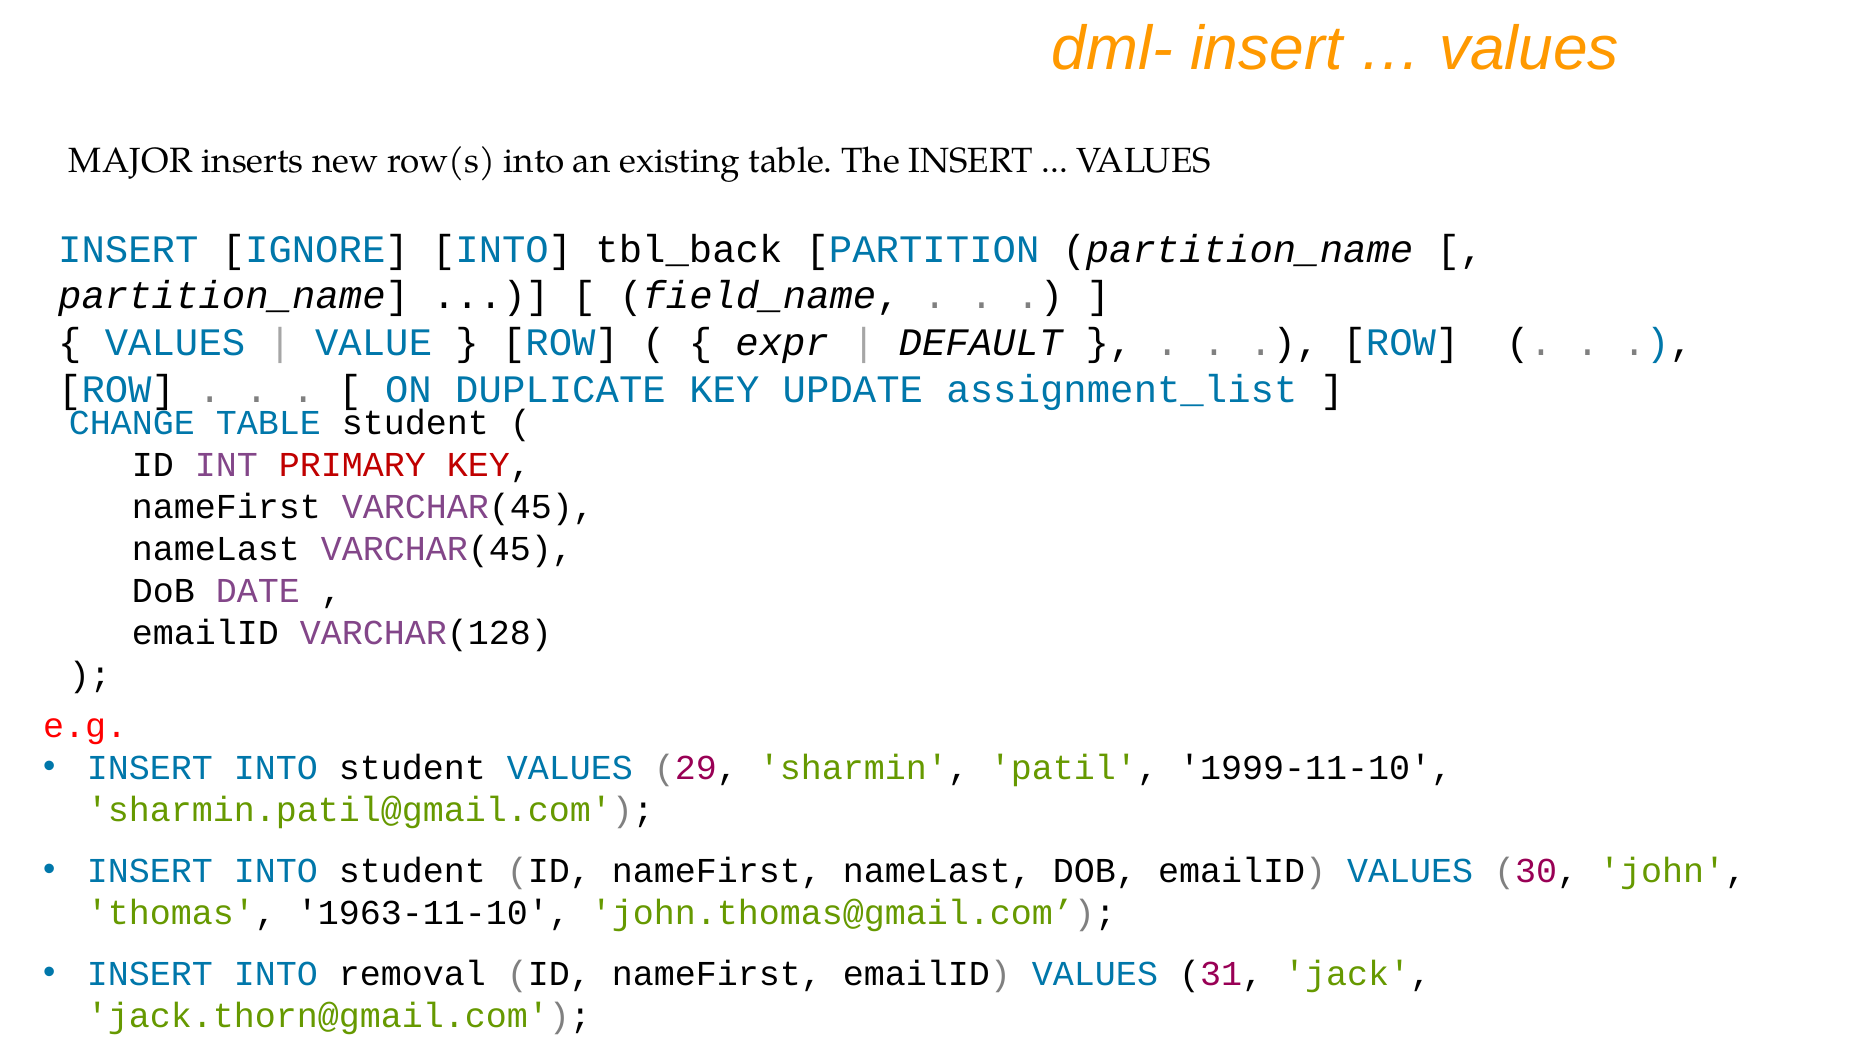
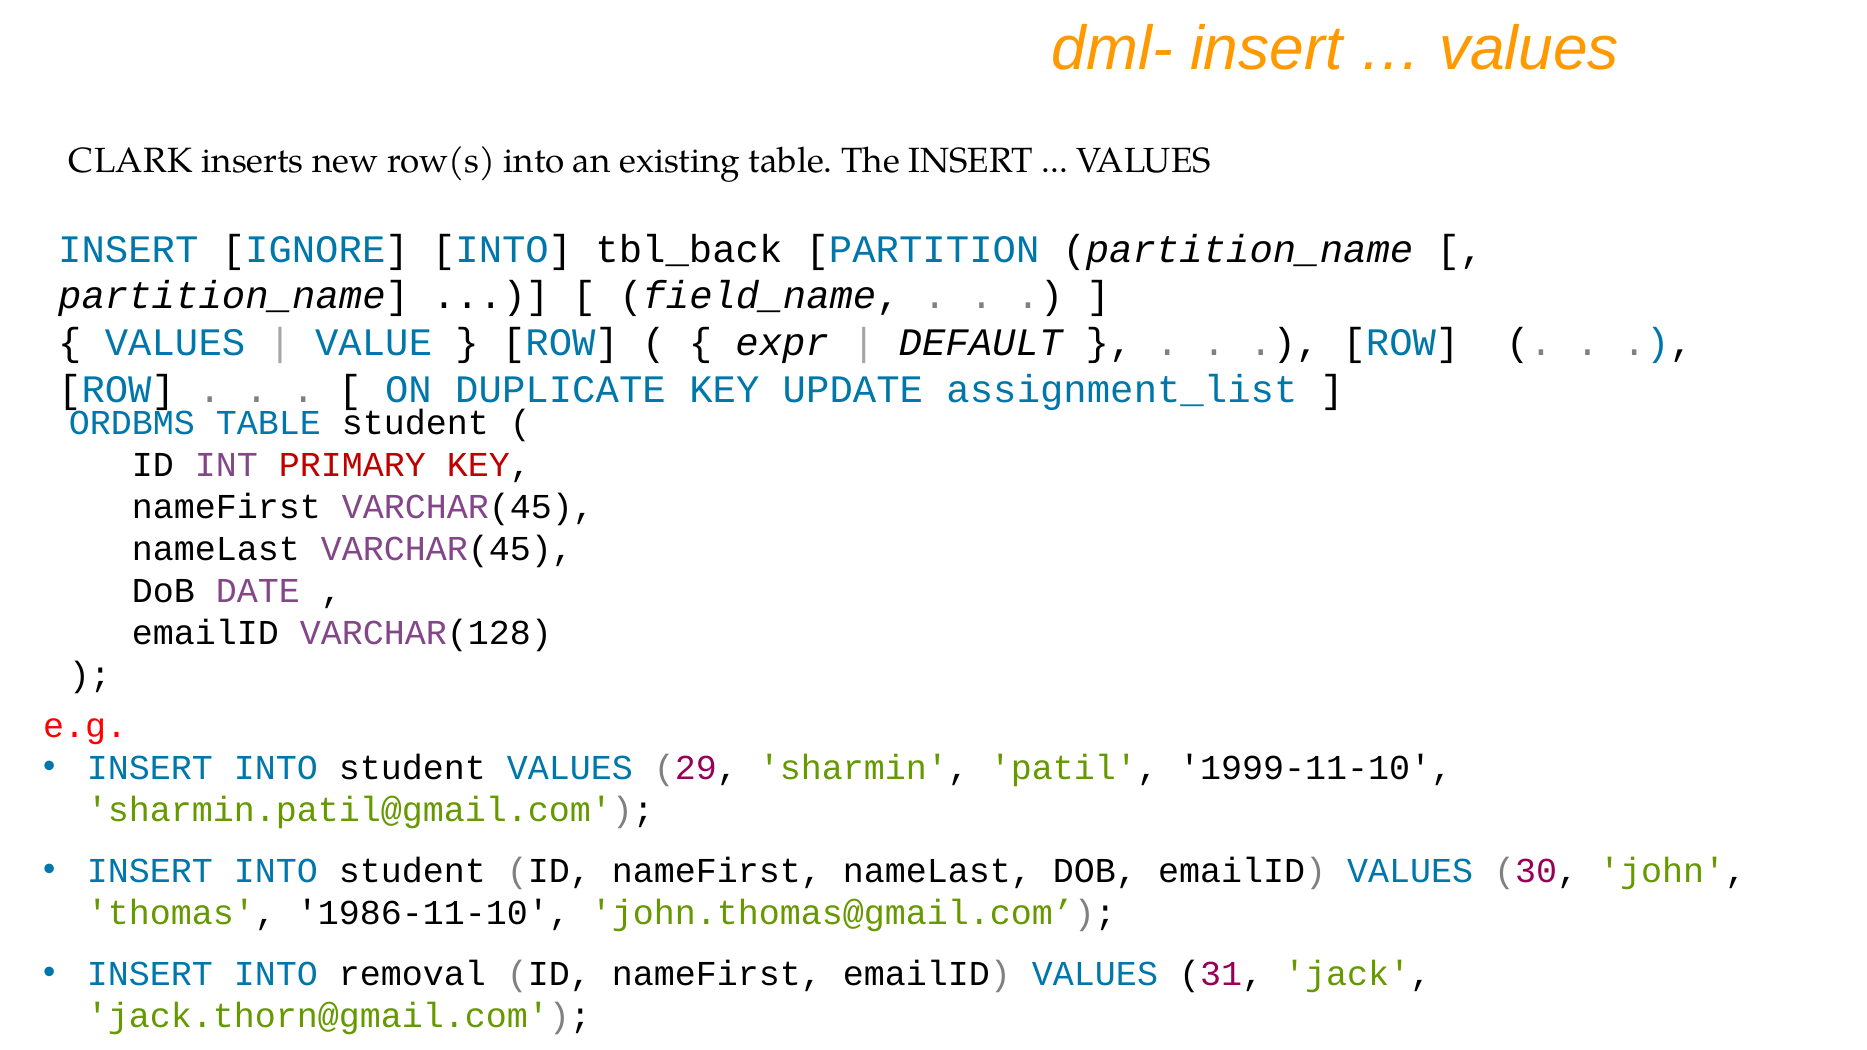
MAJOR: MAJOR -> CLARK (131, 161)
CHANGE: CHANGE -> ORDBMS (132, 423)
1963-11-10: 1963-11-10 -> 1986-11-10 (433, 913)
